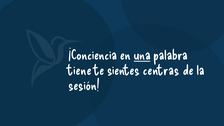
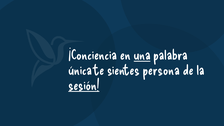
tiene: tiene -> única (80, 70)
centras: centras -> persona (161, 70)
sesión underline: none -> present (84, 85)
